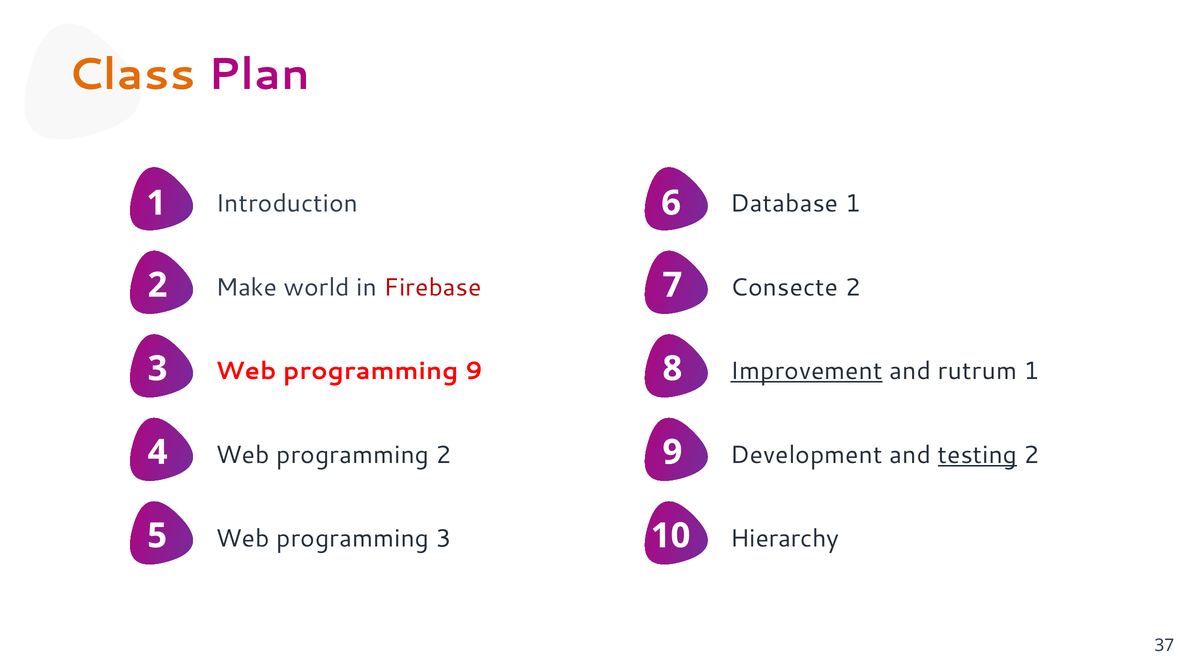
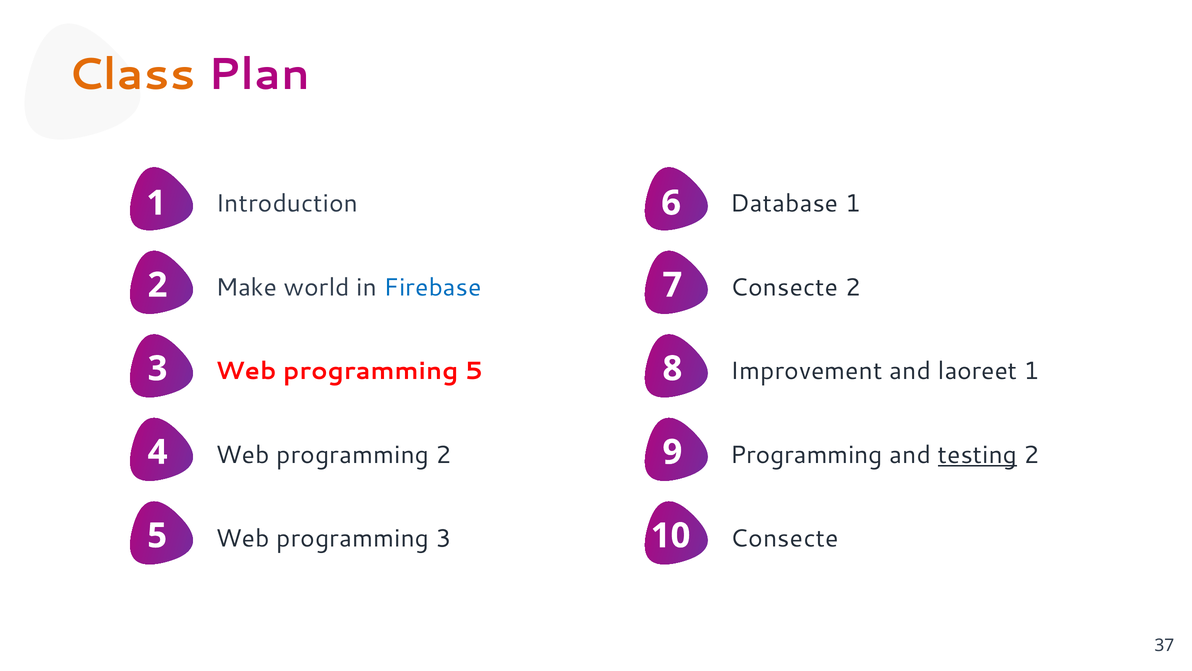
Firebase colour: red -> blue (433, 287)
programming 9: 9 -> 5 (474, 371)
Improvement underline: present -> none (806, 371)
rutrum: rutrum -> laoreet (978, 371)
Development: Development -> Programming (807, 455)
Hierarchy: Hierarchy -> Consecte (785, 538)
